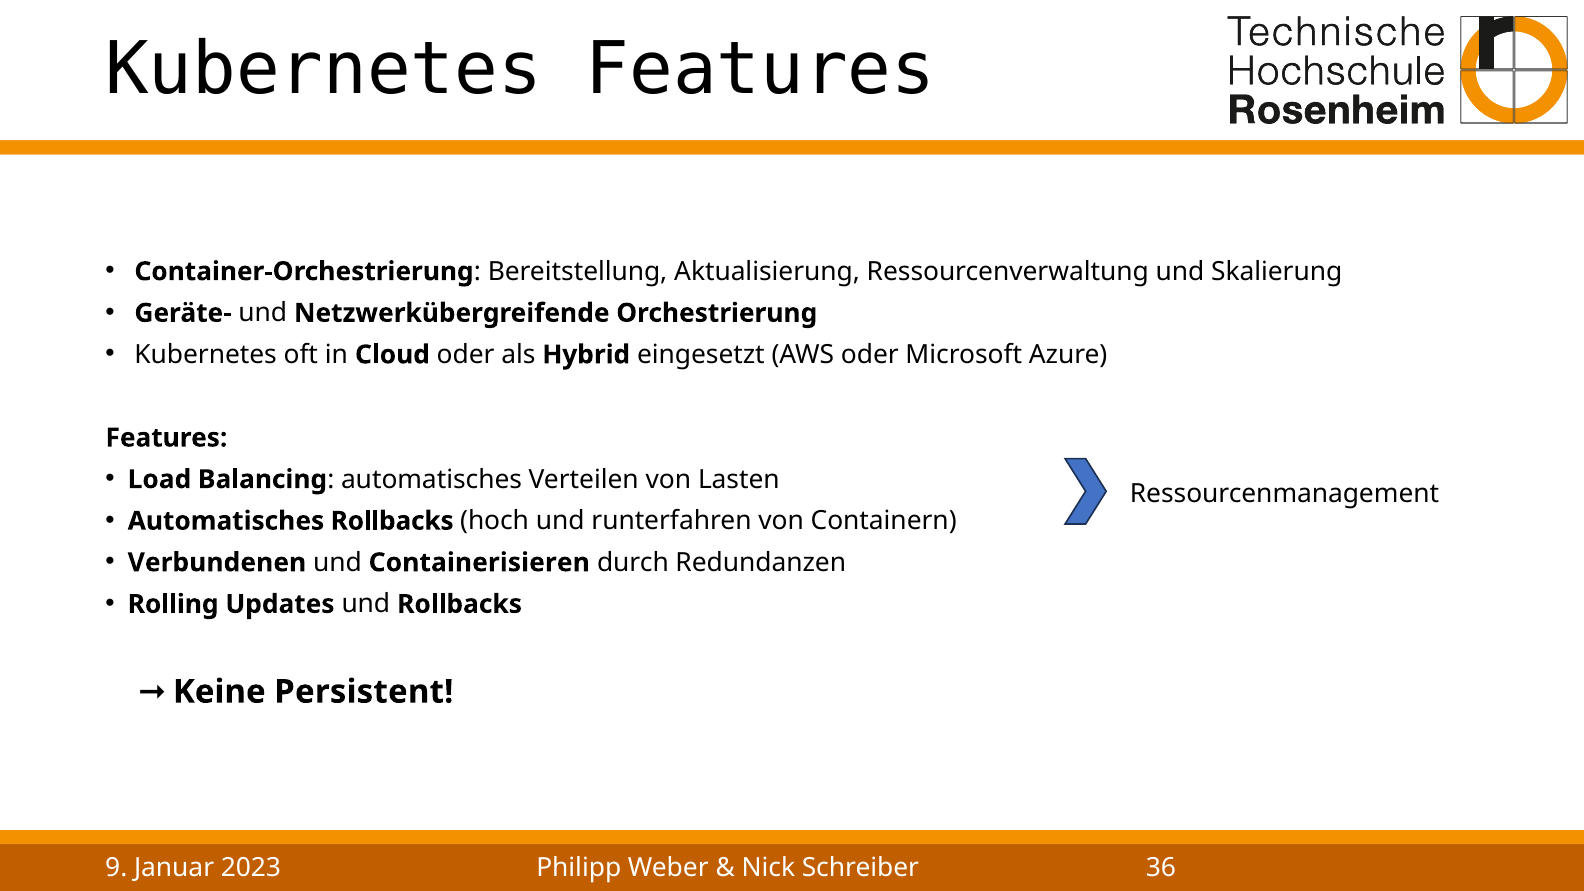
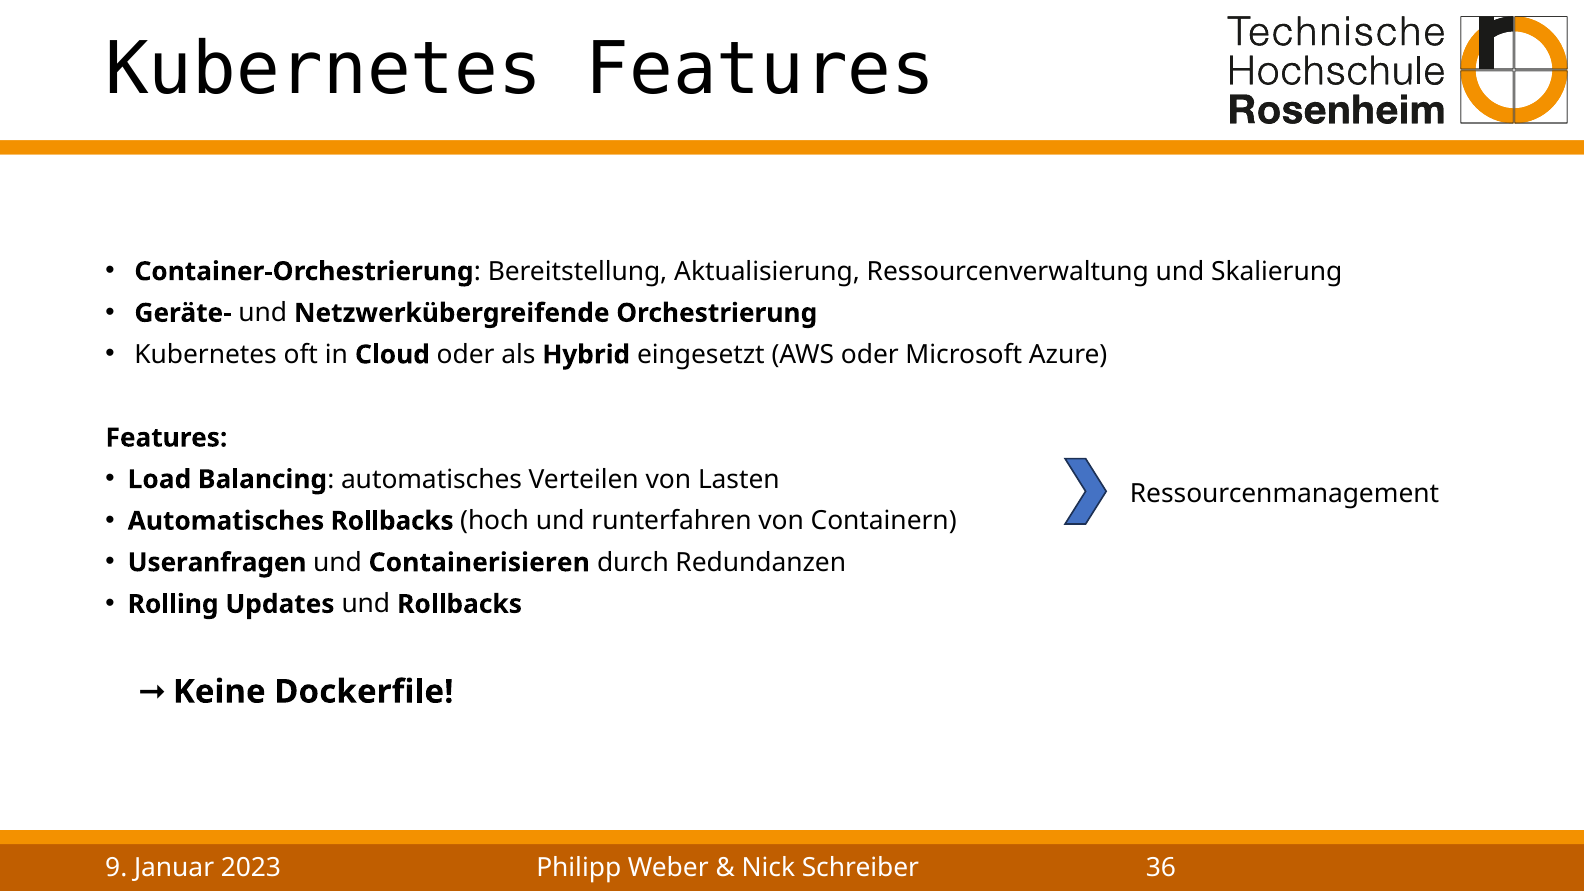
Verbundenen: Verbundenen -> Useranfragen (217, 563)
Persistent: Persistent -> Dockerfile (364, 692)
